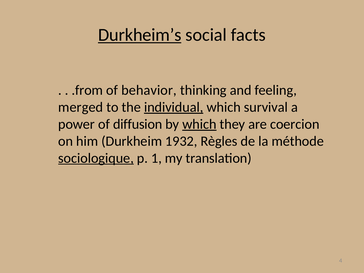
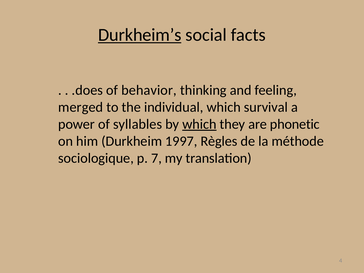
.from: .from -> .does (87, 90)
individual underline: present -> none (174, 107)
diffusion: diffusion -> syllables (138, 124)
coercion: coercion -> phonetic (295, 124)
1932: 1932 -> 1997 (181, 141)
sociologique underline: present -> none (96, 158)
1: 1 -> 7 (156, 158)
